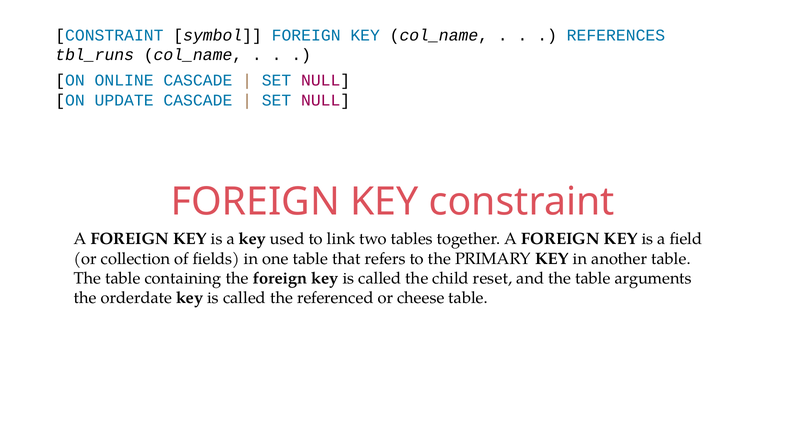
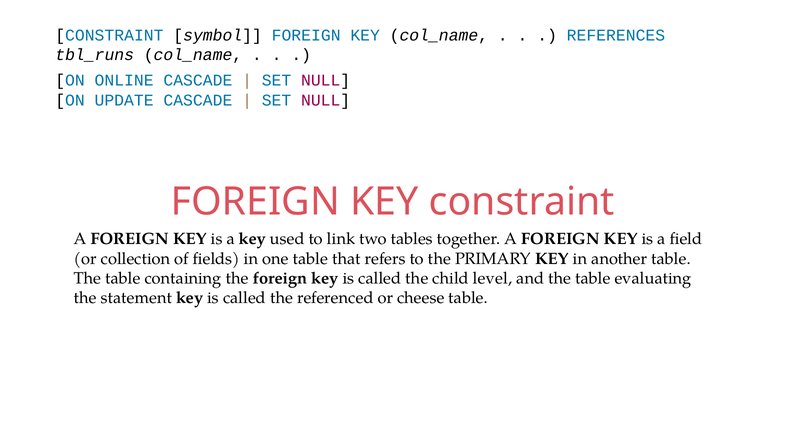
reset: reset -> level (493, 278)
arguments: arguments -> evaluating (653, 278)
orderdate: orderdate -> statement (136, 298)
